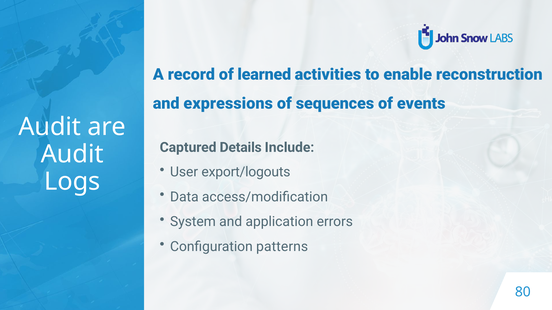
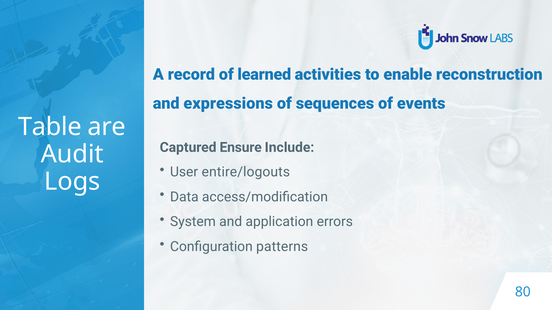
Audit: Audit -> Table (50, 127)
Details: Details -> Ensure (241, 148)
export/logouts: export/logouts -> entire/logouts (246, 172)
